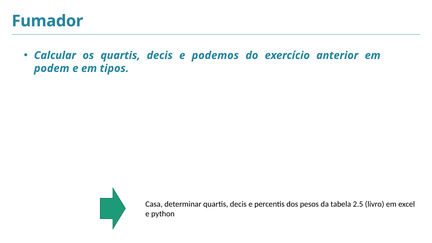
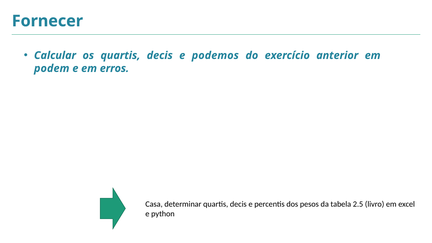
Fumador: Fumador -> Fornecer (47, 21)
tipos: tipos -> erros (114, 68)
